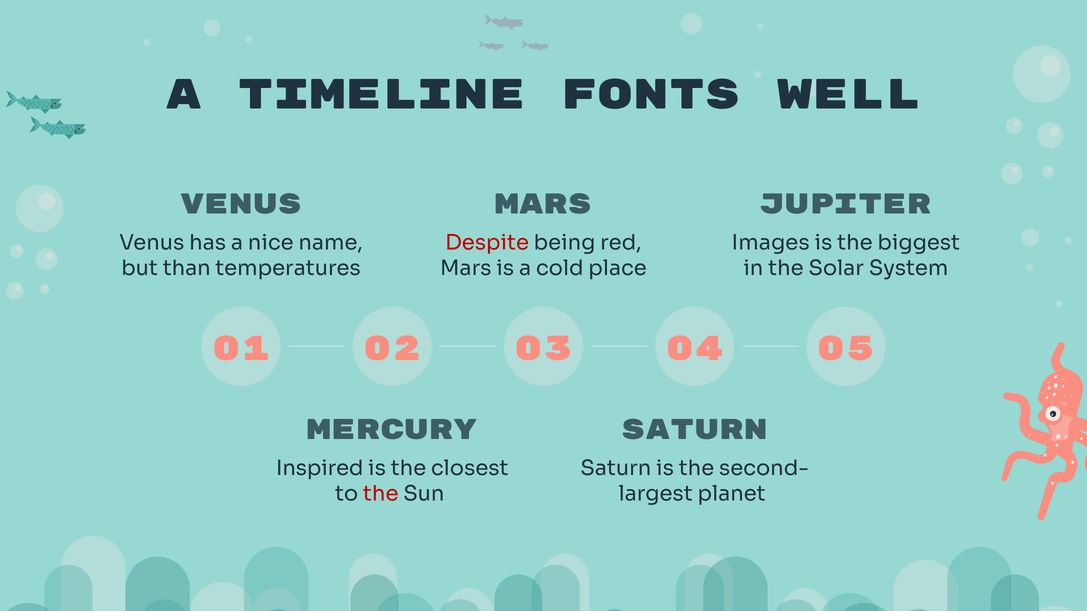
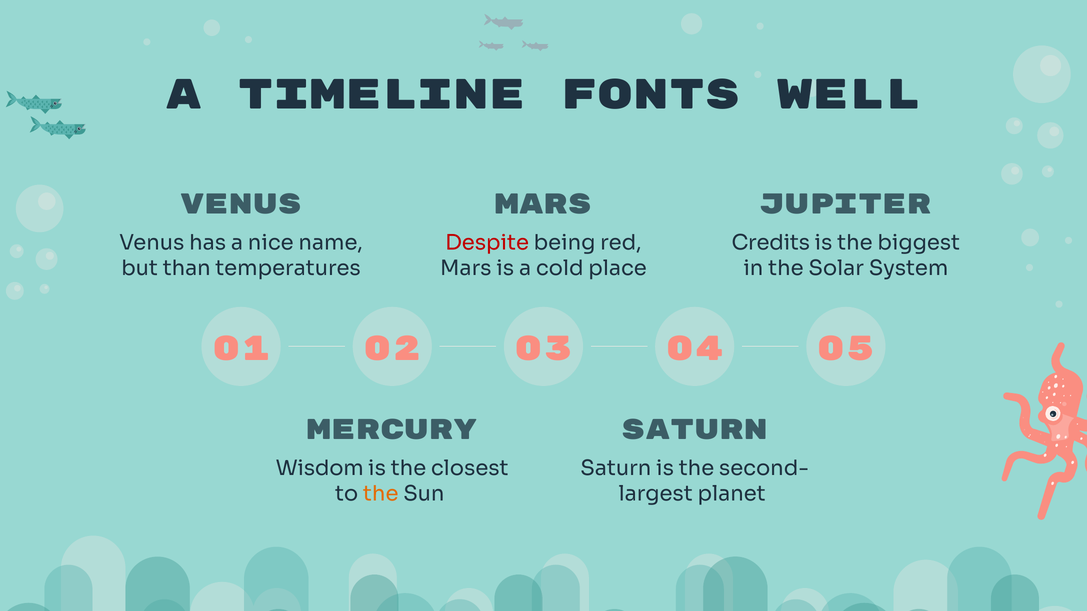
Images: Images -> Credits (771, 243)
Inspired: Inspired -> Wisdom (320, 469)
the colour: red -> orange (381, 494)
